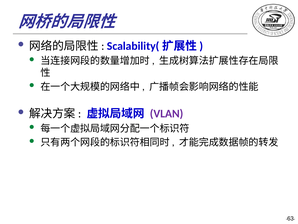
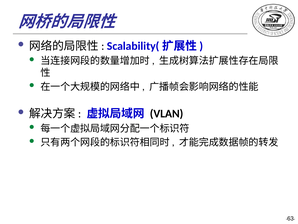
VLAN colour: purple -> black (167, 113)
